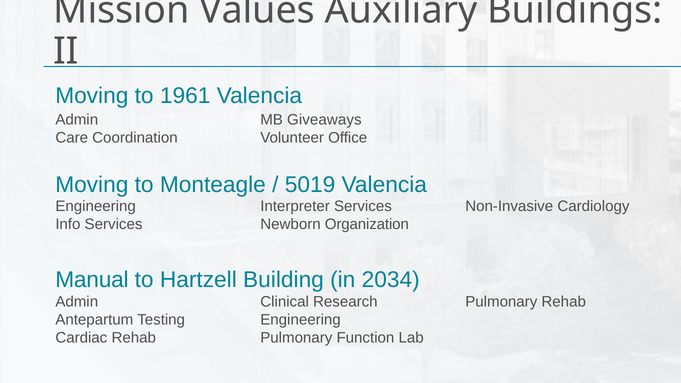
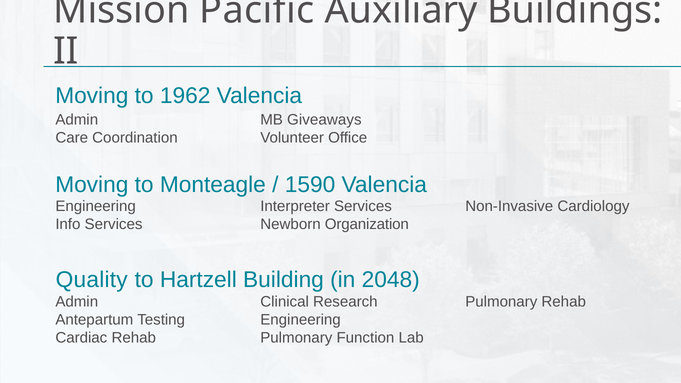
Values: Values -> Pacific (257, 10)
1961: 1961 -> 1962 (185, 96)
5019: 5019 -> 1590 (310, 185)
Manual: Manual -> Quality (92, 280)
2034: 2034 -> 2048 (391, 280)
